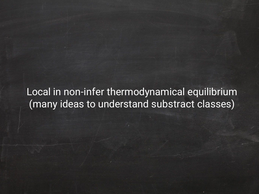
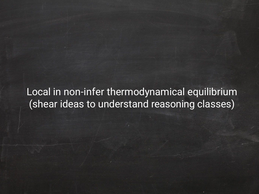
many: many -> shear (43, 104)
substract: substract -> reasoning (173, 104)
